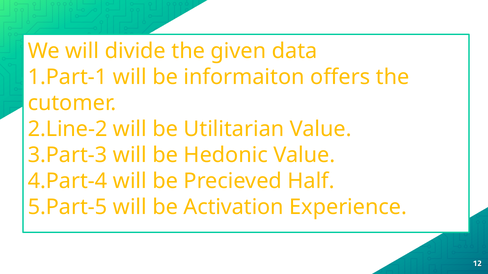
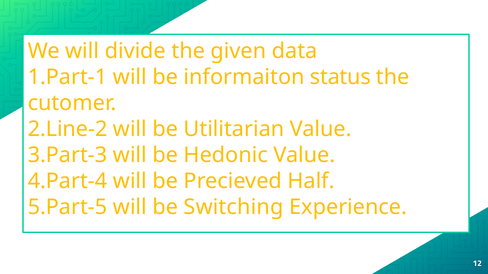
offers: offers -> status (340, 77)
Activation: Activation -> Switching (234, 207)
